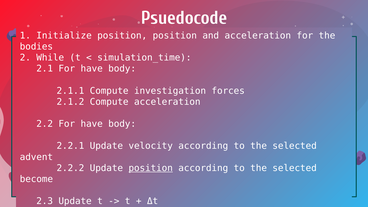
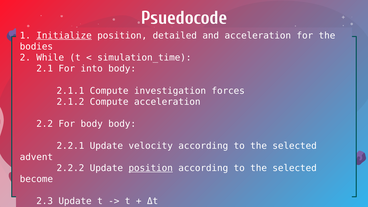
Initialize underline: none -> present (64, 36)
position position: position -> detailed (175, 36)
2.1 For have: have -> into (92, 69)
2.2 For have: have -> body (92, 124)
